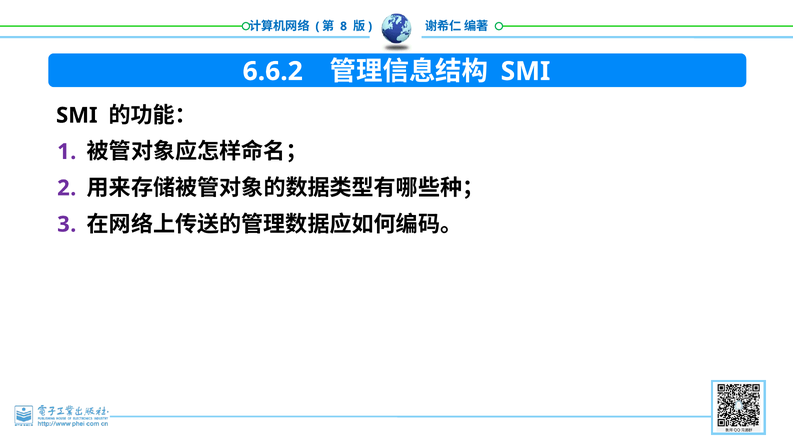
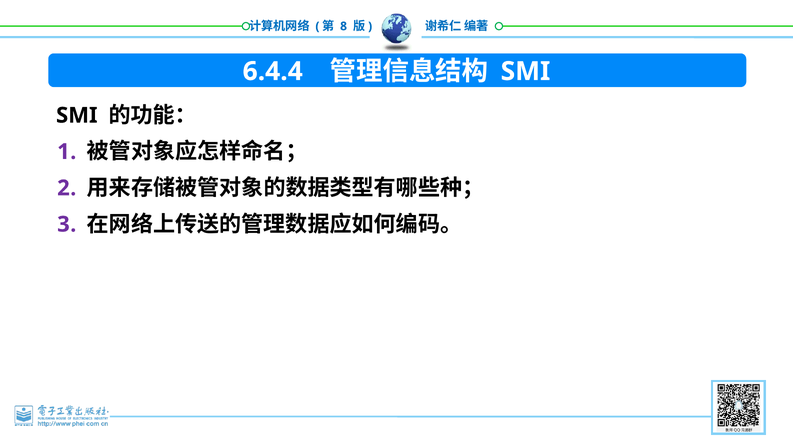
6.6.2: 6.6.2 -> 6.4.4 (273, 71)
